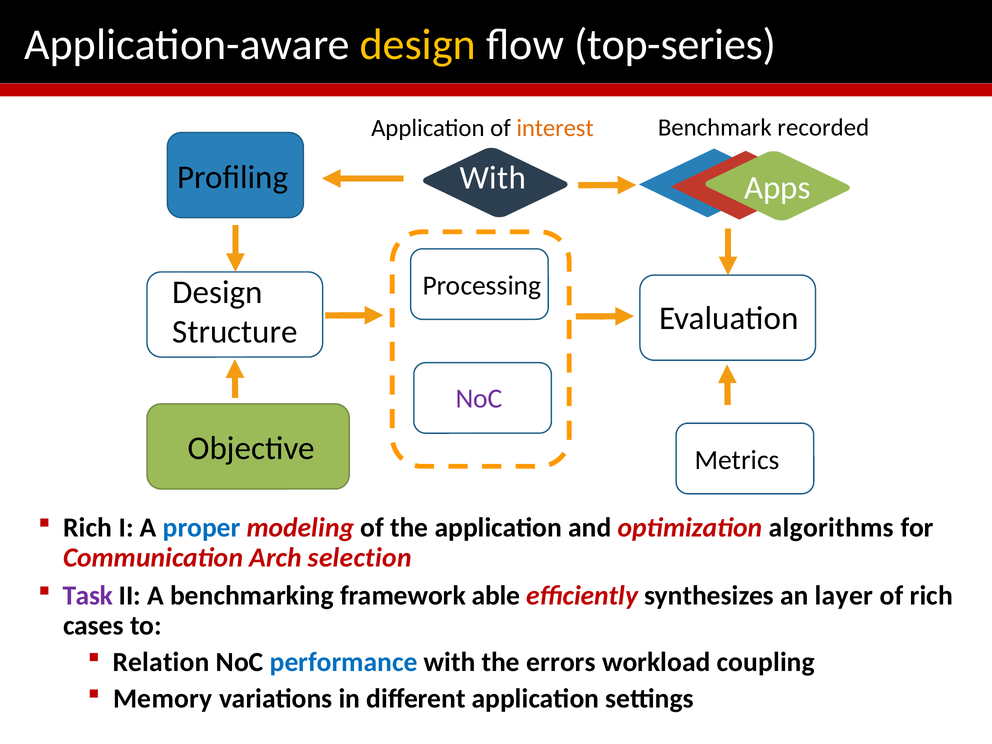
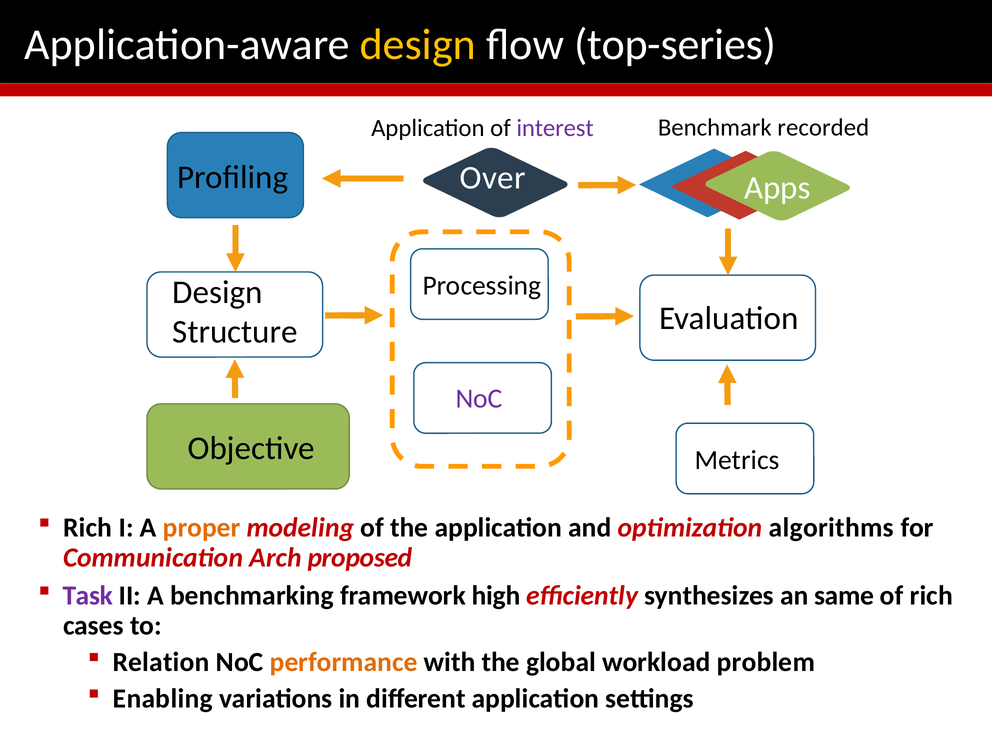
interest colour: orange -> purple (555, 128)
With: With -> Over (493, 178)
proper colour: blue -> orange (202, 528)
selection: selection -> proposed (360, 558)
able: able -> high (496, 596)
layer: layer -> same (844, 596)
performance colour: blue -> orange (344, 662)
errors: errors -> global (561, 662)
coupling: coupling -> problem (766, 662)
Memory: Memory -> Enabling (163, 699)
